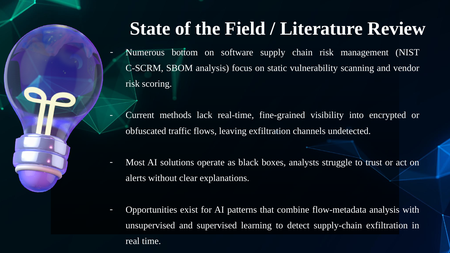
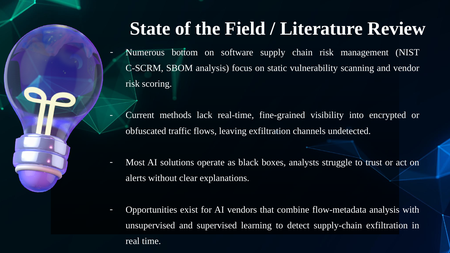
patterns: patterns -> vendors (242, 210)
